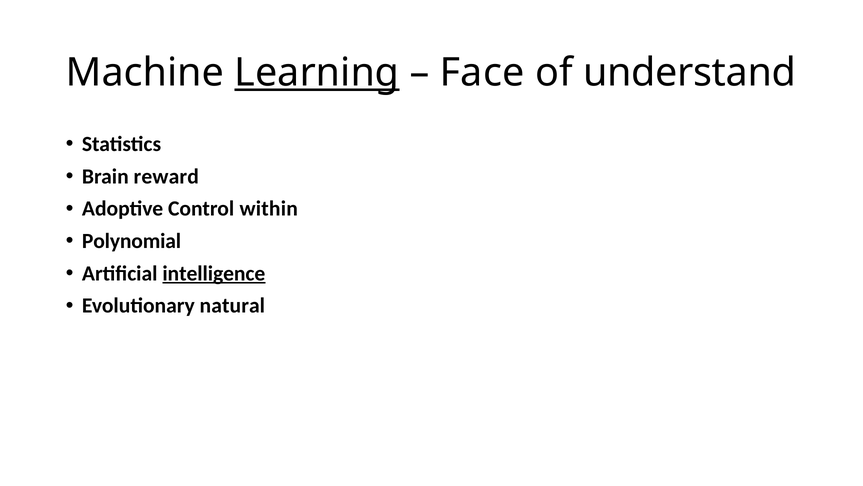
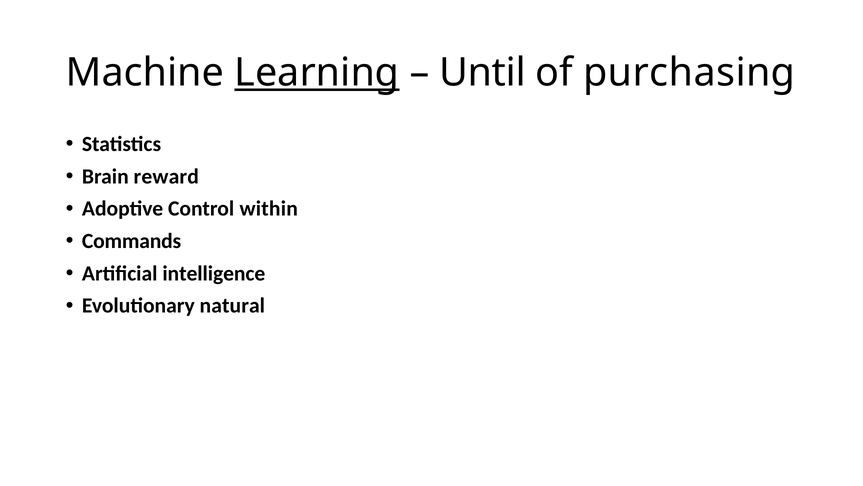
Face: Face -> Until (482, 72)
understand: understand -> purchasing (689, 72)
Polynomial: Polynomial -> Commands (132, 241)
intelligence underline: present -> none (214, 273)
